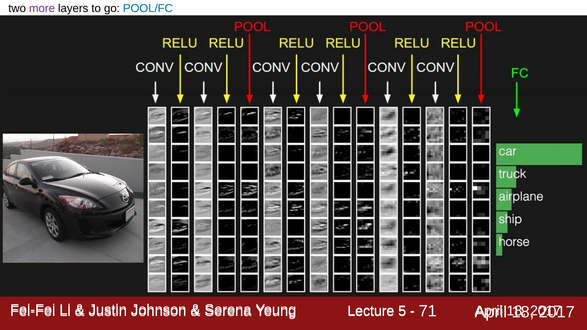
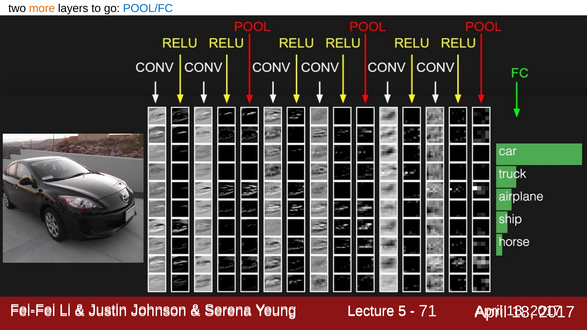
more colour: purple -> orange (42, 8)
